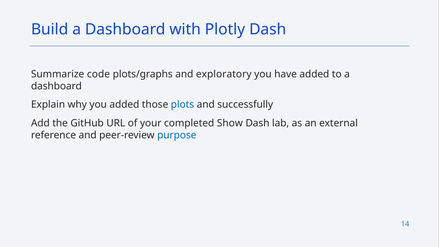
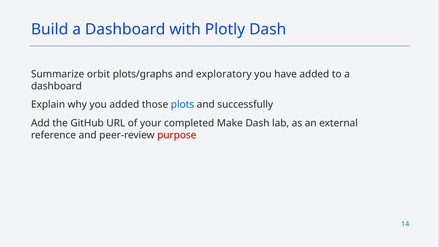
code: code -> orbit (98, 74)
Show: Show -> Make (230, 123)
purpose colour: blue -> red (177, 135)
